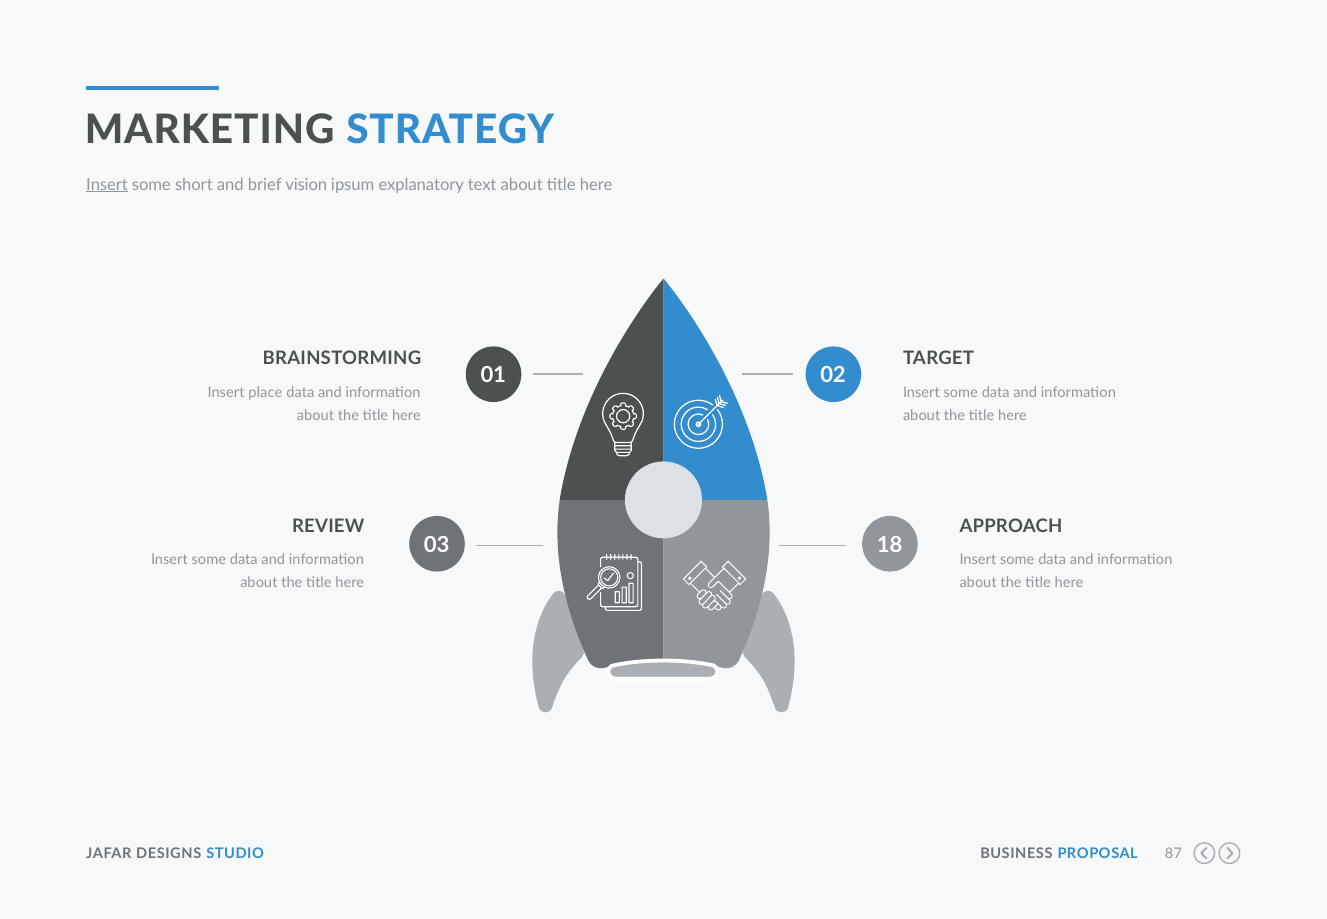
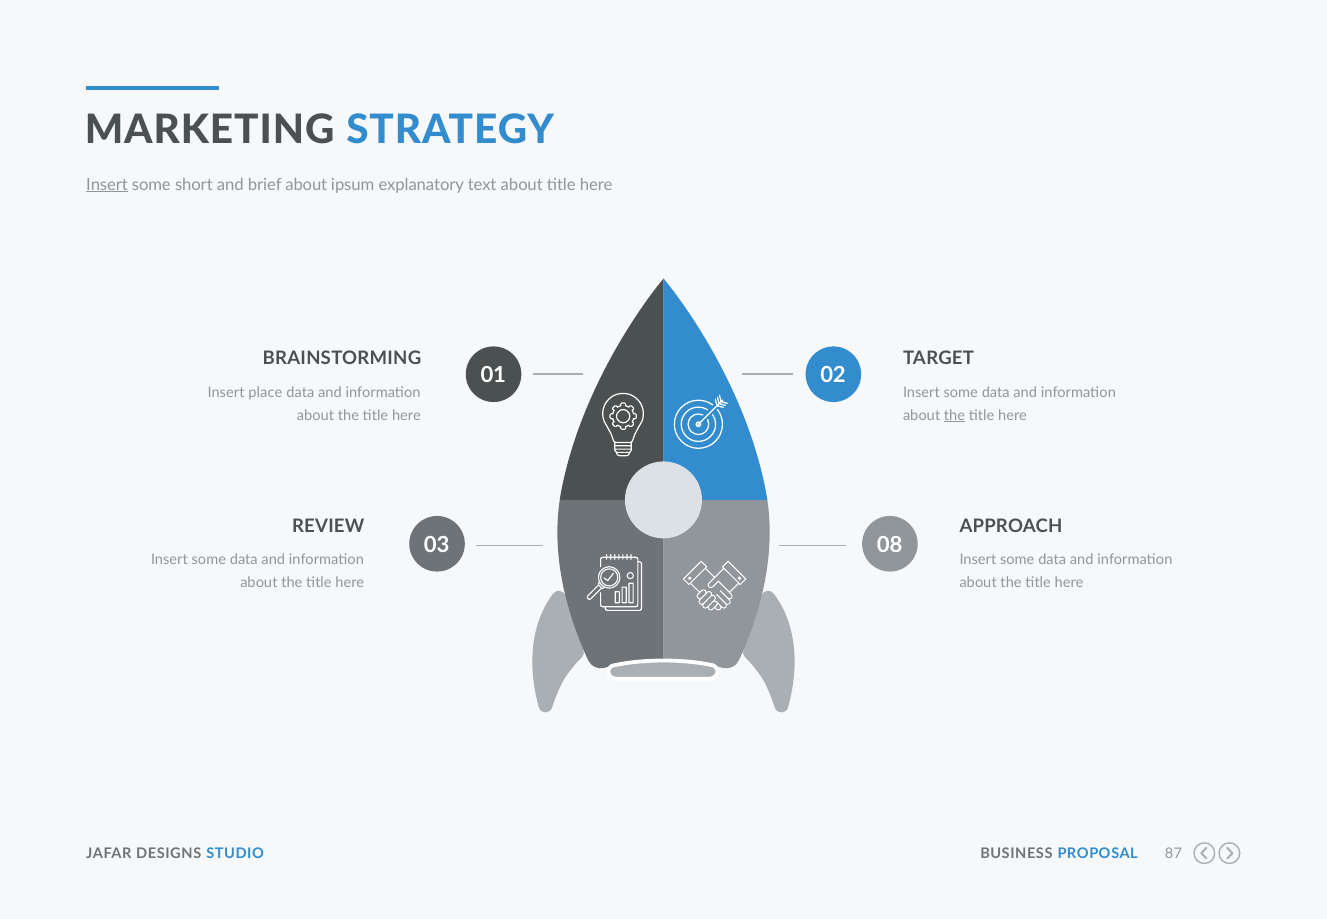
brief vision: vision -> about (306, 185)
the underline: none -> present (955, 416)
18: 18 -> 08 (890, 545)
